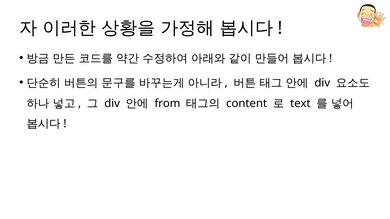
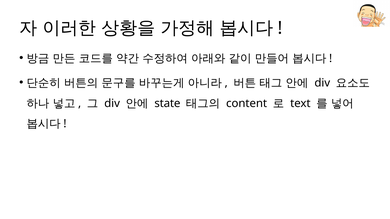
from: from -> state (167, 103)
